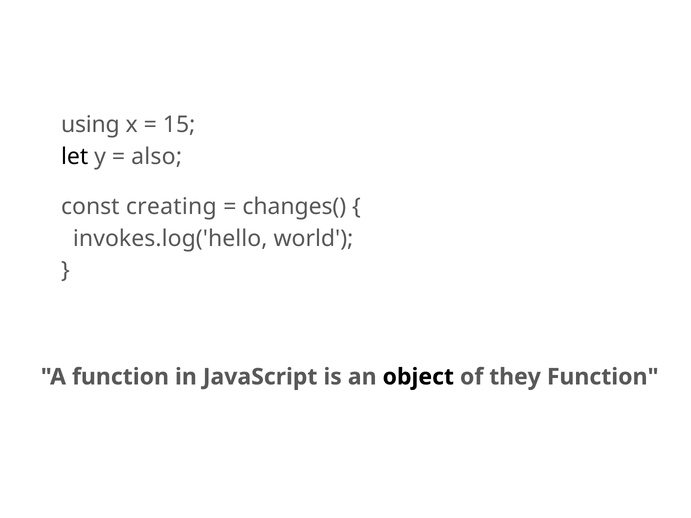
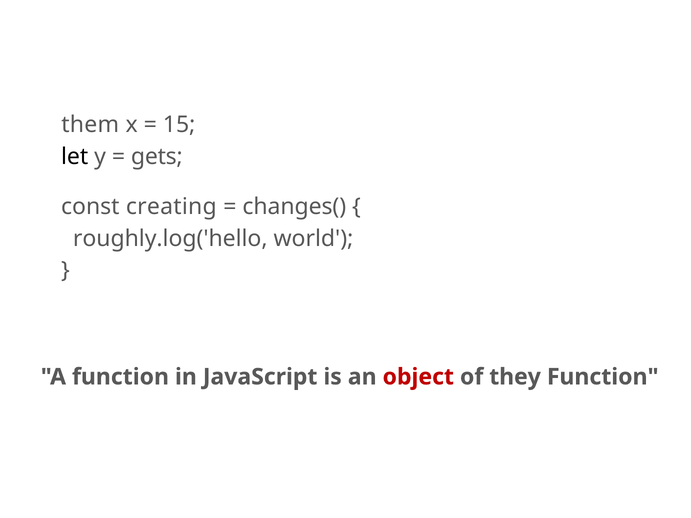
using: using -> them (90, 125)
also: also -> gets (157, 157)
invokes.log('hello: invokes.log('hello -> roughly.log('hello (170, 239)
object colour: black -> red (418, 377)
